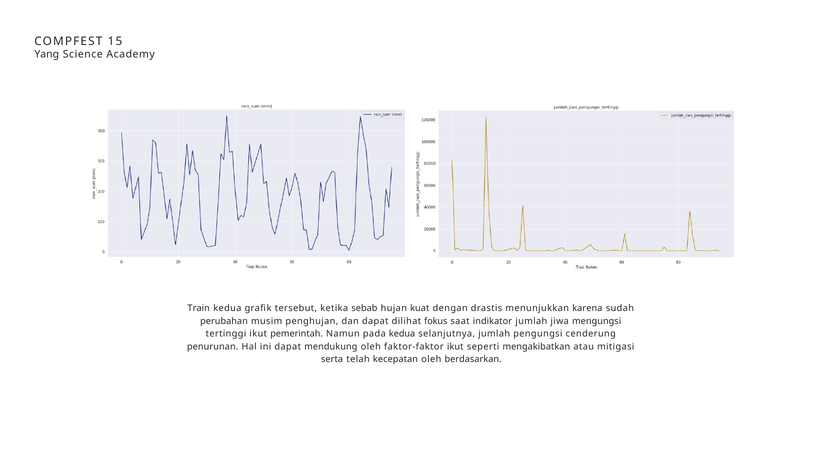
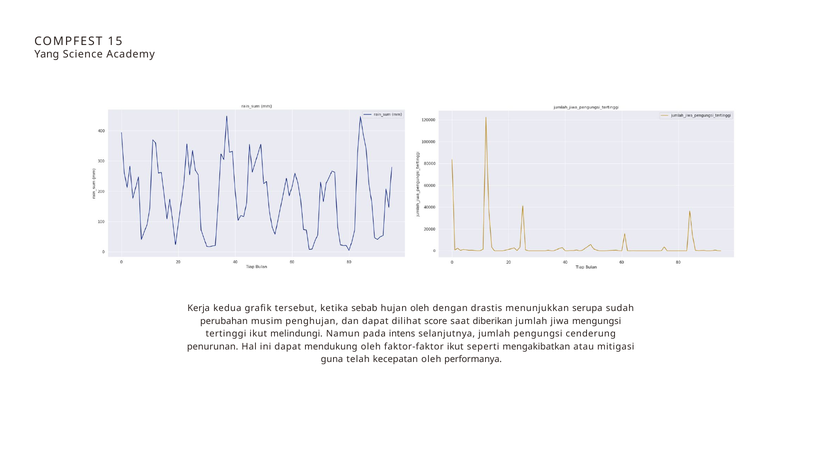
Train: Train -> Kerja (199, 308)
hujan kuat: kuat -> oleh (420, 308)
karena: karena -> serupa (587, 308)
fokus: fokus -> score (436, 321)
indikator: indikator -> diberikan (493, 321)
pemerintah: pemerintah -> melindungi (296, 334)
pada kedua: kedua -> intens (402, 334)
serta: serta -> guna (332, 359)
berdasarkan: berdasarkan -> performanya (473, 359)
